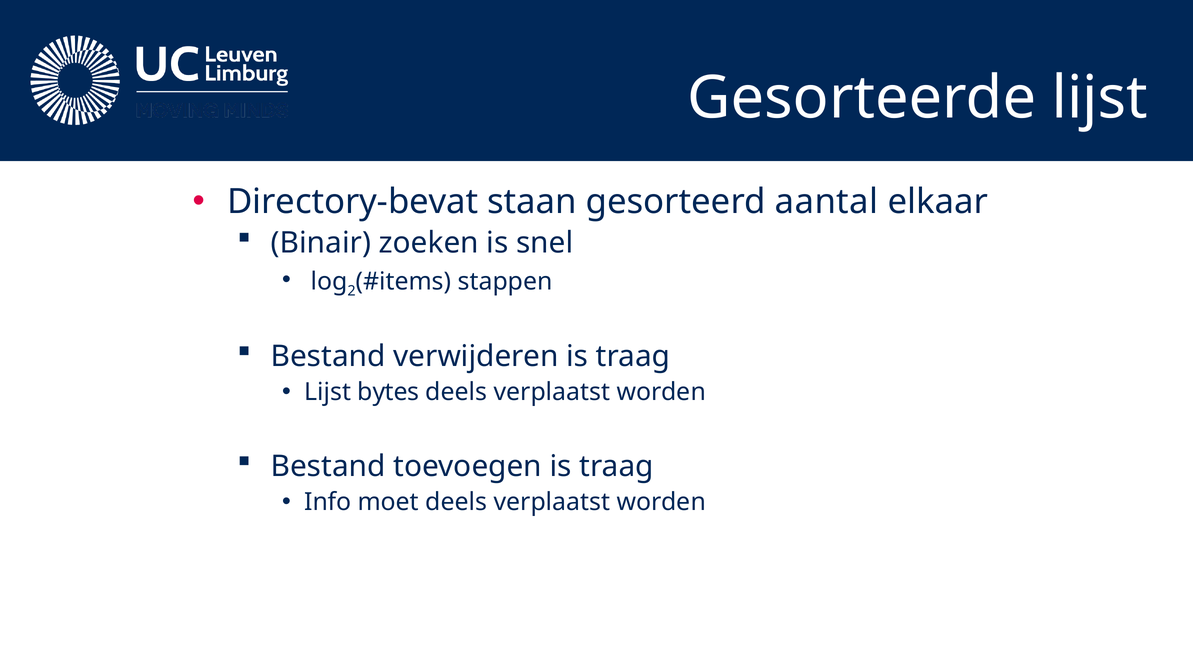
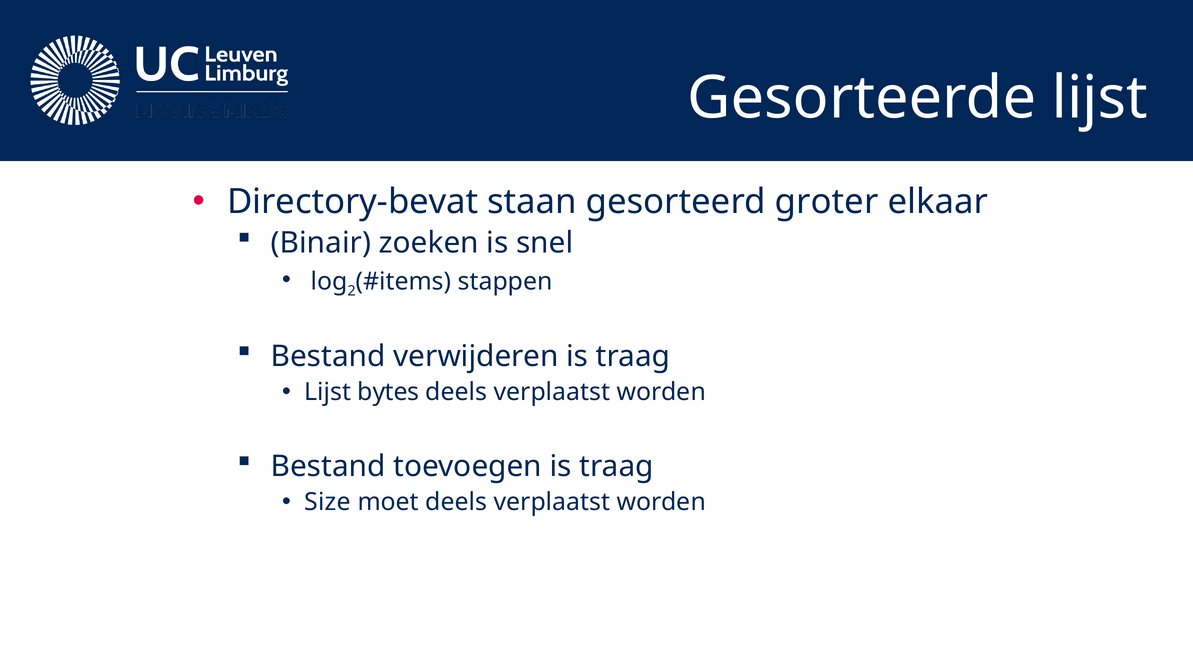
aantal: aantal -> groter (827, 202)
Info: Info -> Size (328, 502)
